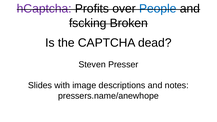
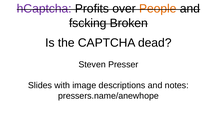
People colour: blue -> orange (158, 9)
